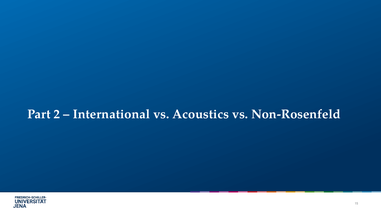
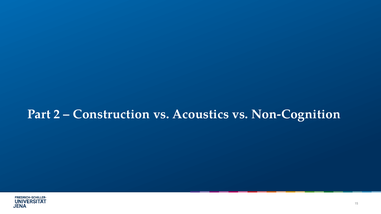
International: International -> Construction (111, 114)
Non-Rosenfeld: Non-Rosenfeld -> Non-Cognition (296, 114)
